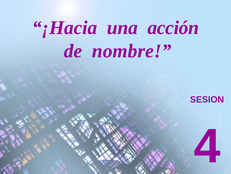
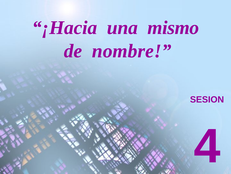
acción: acción -> mismo (173, 28)
